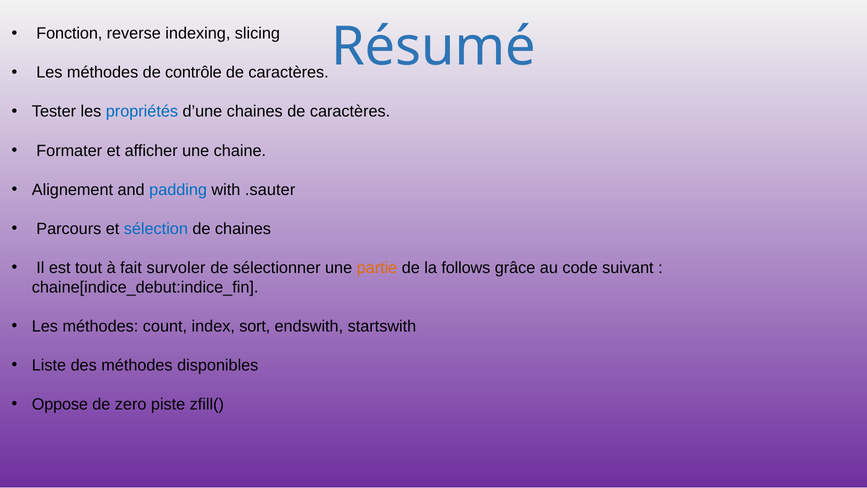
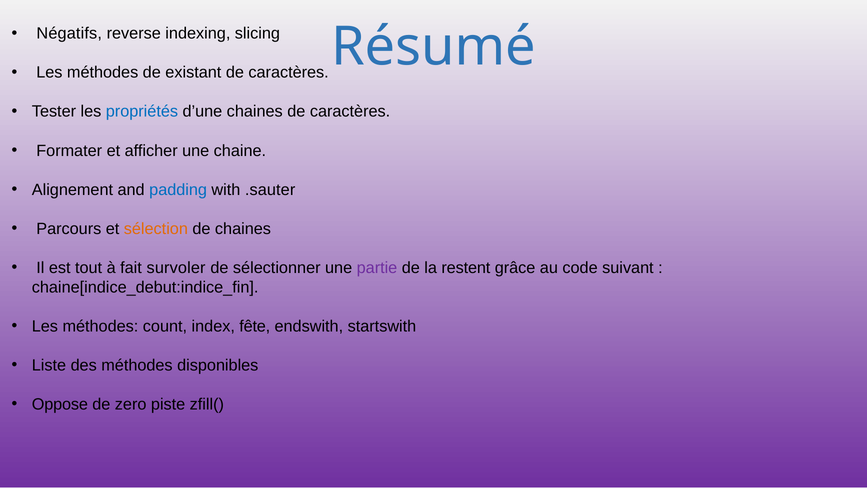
Fonction: Fonction -> Négatifs (69, 34)
contrôle: contrôle -> existant (193, 73)
sélection colour: blue -> orange (156, 229)
partie colour: orange -> purple (377, 268)
follows: follows -> restent (466, 268)
sort: sort -> fête (255, 326)
